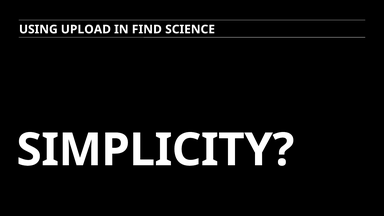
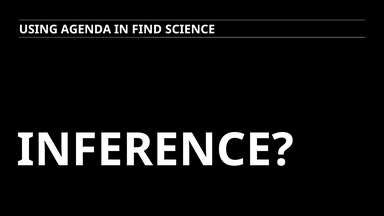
UPLOAD: UPLOAD -> AGENDA (86, 29)
SIMPLICITY: SIMPLICITY -> INFERENCE (155, 150)
